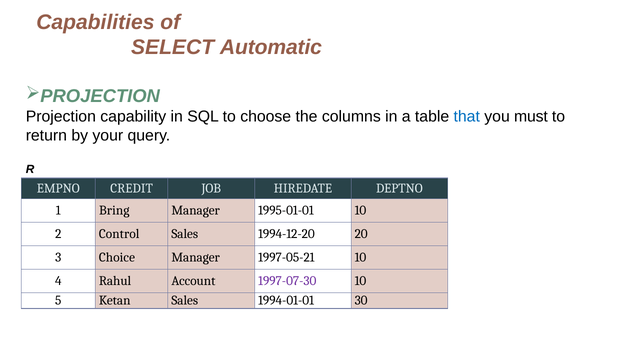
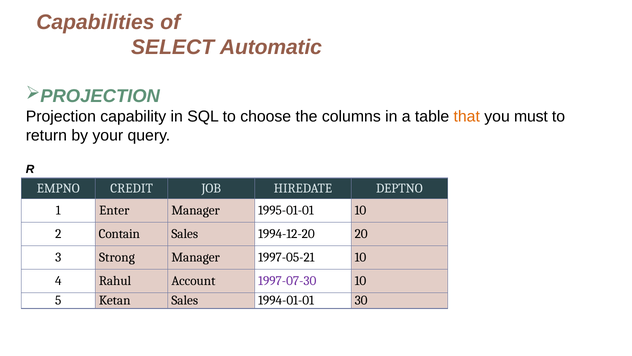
that colour: blue -> orange (467, 116)
Bring: Bring -> Enter (114, 210)
Control: Control -> Contain (119, 234)
Choice: Choice -> Strong (117, 257)
